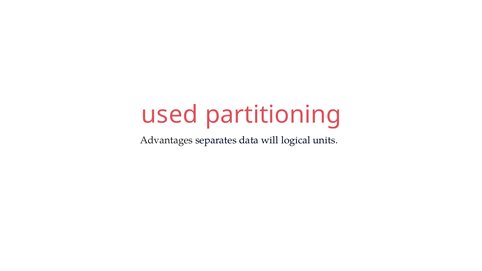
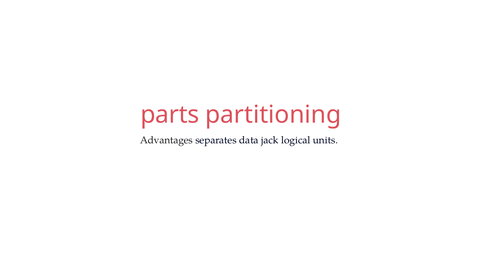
used: used -> parts (170, 115)
will: will -> jack (270, 140)
